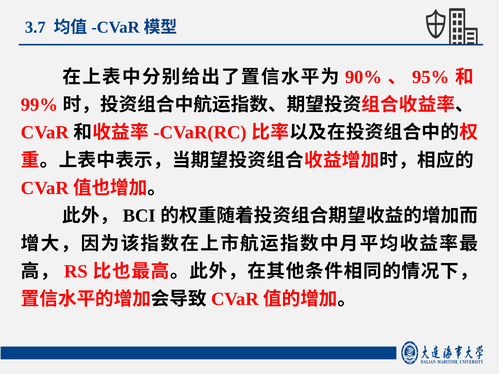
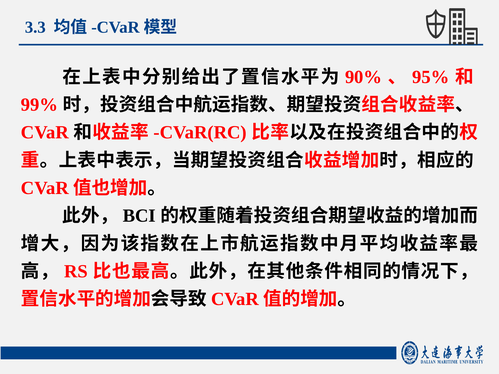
3.7: 3.7 -> 3.3 (35, 27)
